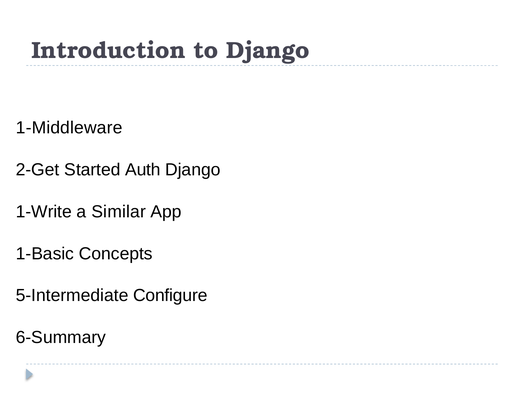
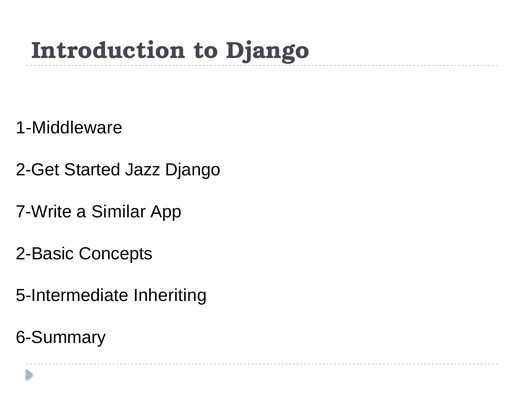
Auth: Auth -> Jazz (143, 170)
1-Write: 1-Write -> 7-Write (44, 212)
1-Basic: 1-Basic -> 2-Basic (45, 254)
Configure: Configure -> Inheriting (170, 296)
